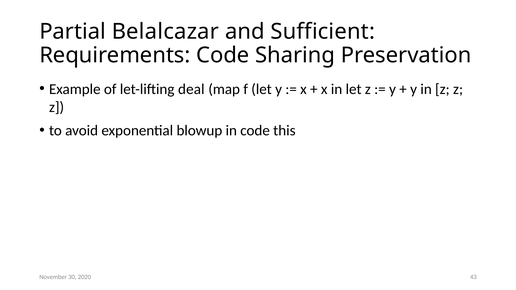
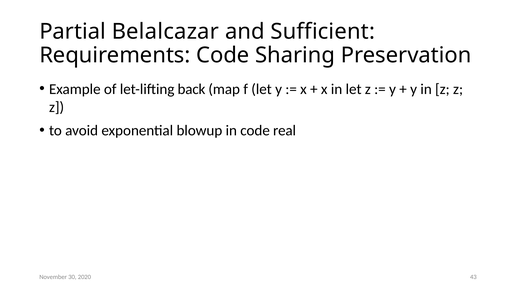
deal: deal -> back (191, 89)
this: this -> real (285, 131)
